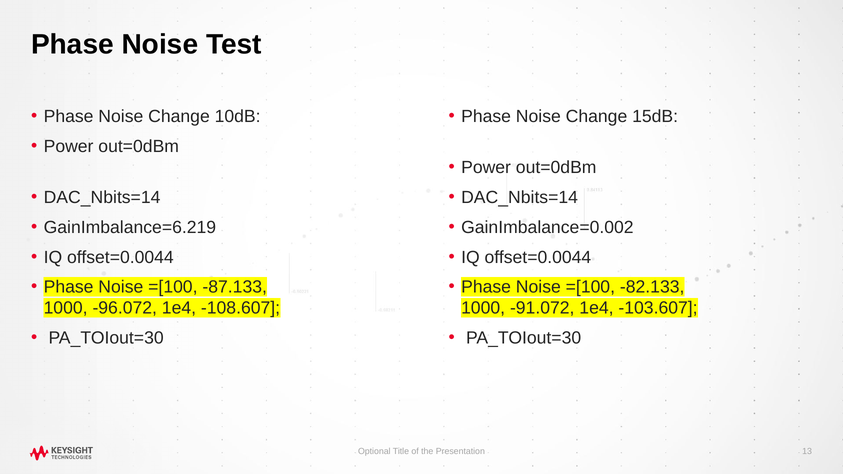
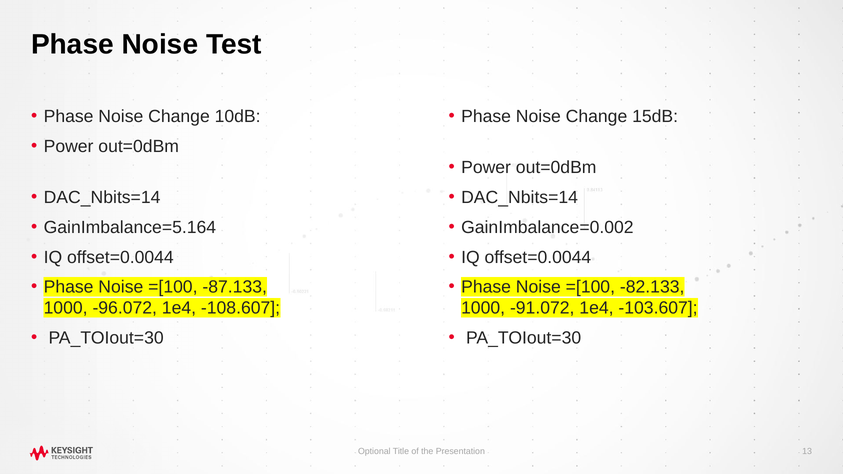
GainImbalance=6.219: GainImbalance=6.219 -> GainImbalance=5.164 (130, 227)
